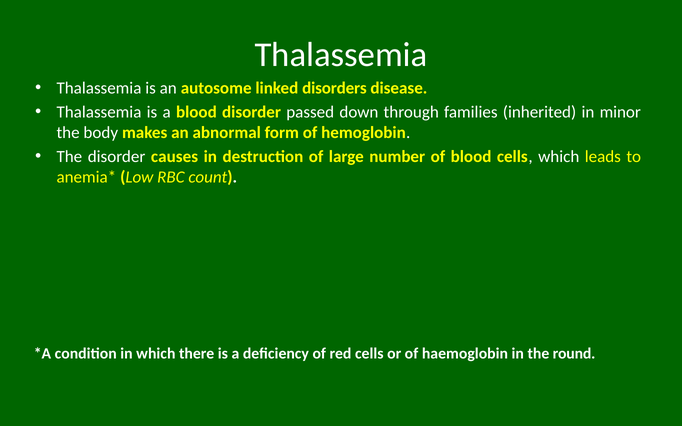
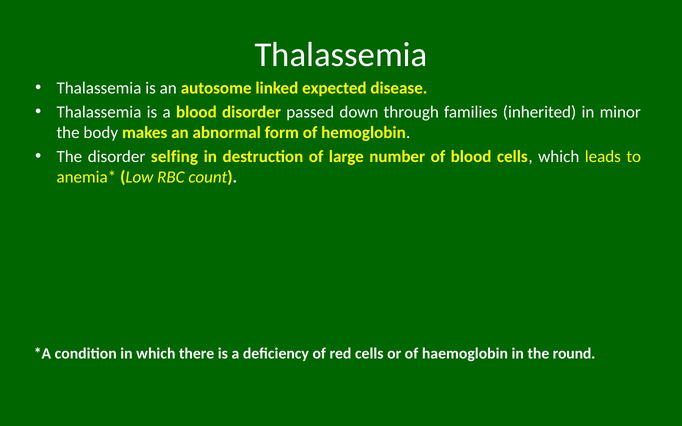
disorders: disorders -> expected (334, 88)
causes: causes -> selfing (175, 157)
